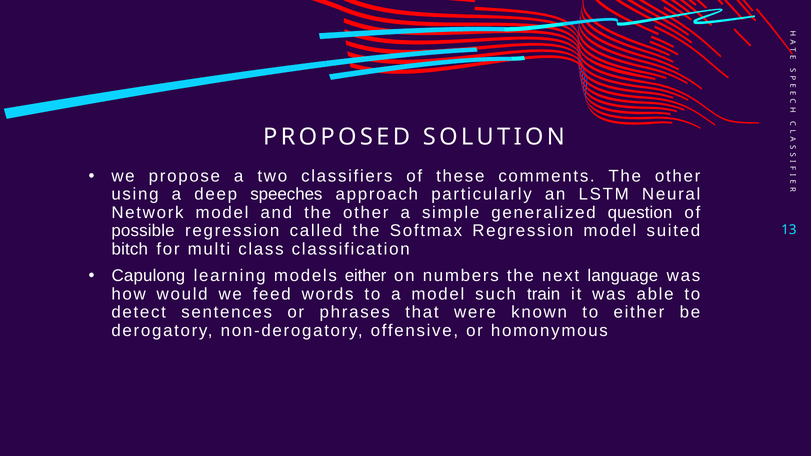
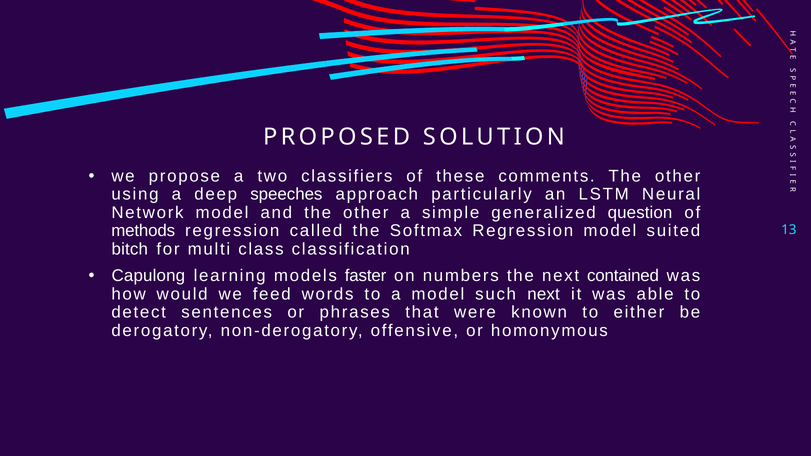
possible: possible -> methods (143, 231)
models either: either -> faster (366, 276)
language: language -> contained (623, 276)
such train: train -> next (544, 294)
